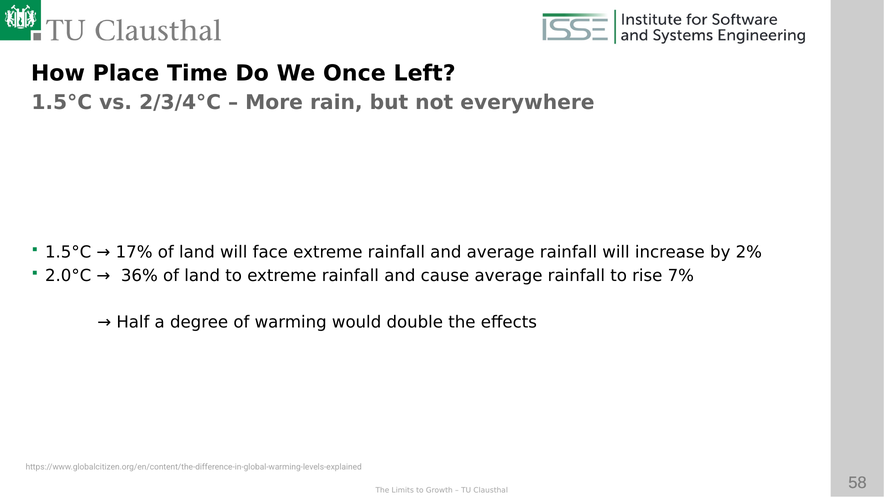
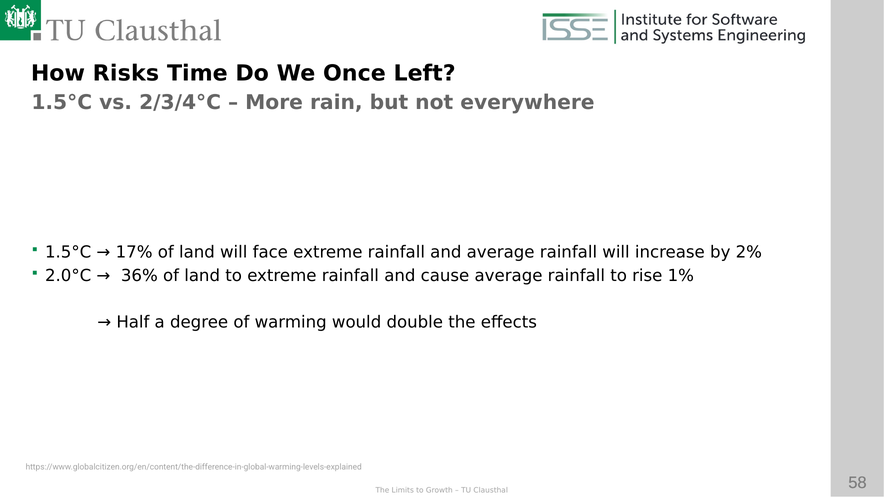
Place: Place -> Risks (126, 74)
7%: 7% -> 1% (681, 276)
